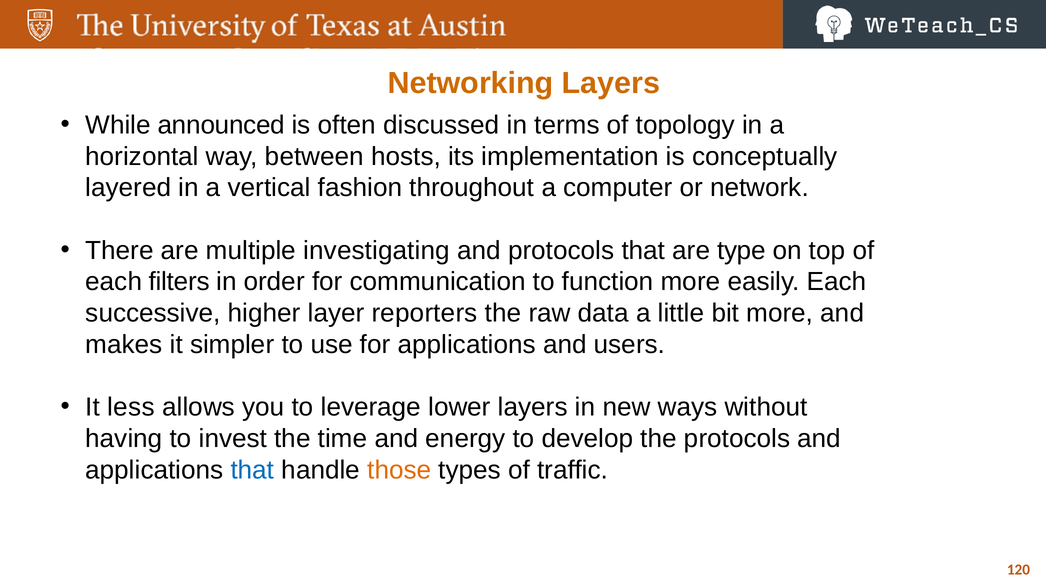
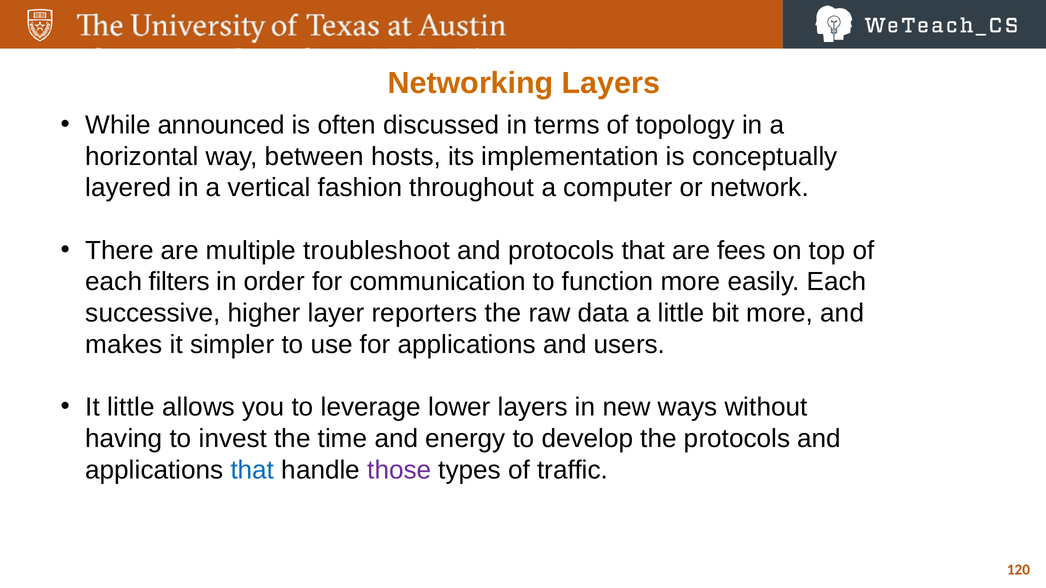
investigating: investigating -> troubleshoot (377, 251)
type: type -> fees (742, 251)
It less: less -> little (131, 408)
those colour: orange -> purple (399, 470)
